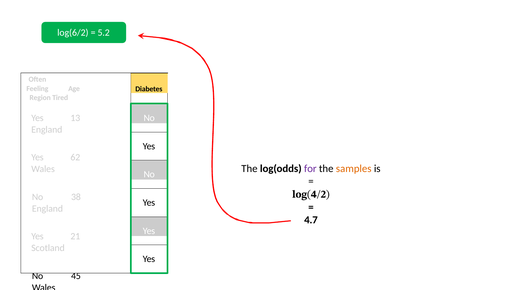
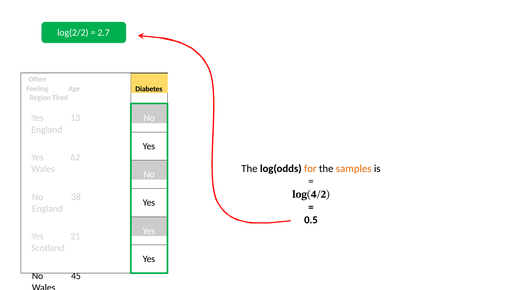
log(6/2: log(6/2 -> log(2/2 (73, 33)
5.2: 5.2 -> 2.7 (104, 33)
for colour: purple -> orange (310, 169)
4.7: 4.7 -> 0.5 (311, 220)
